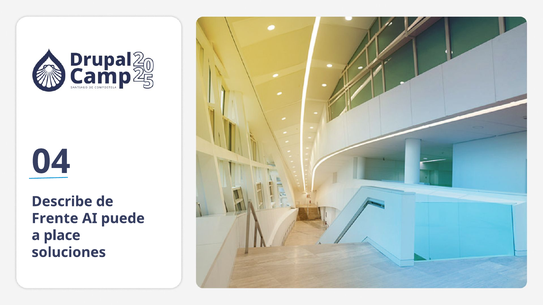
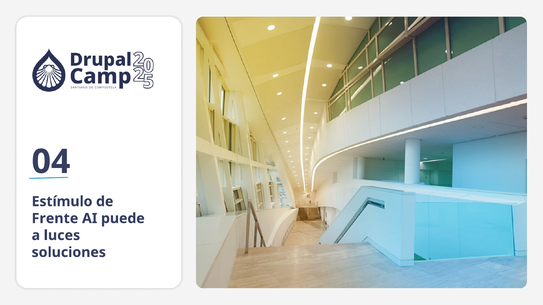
Describe: Describe -> Estímulo (62, 202)
place: place -> luces (62, 236)
